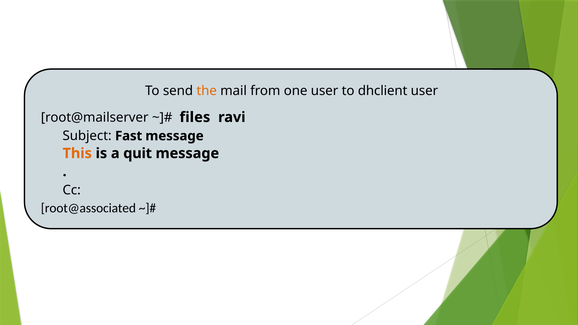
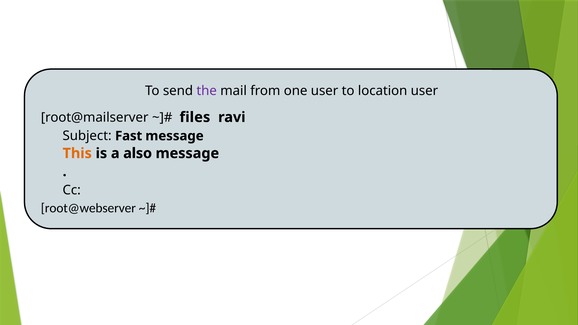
the colour: orange -> purple (207, 91)
dhclient: dhclient -> location (383, 91)
quit: quit -> also (138, 153)
root@associated: root@associated -> root@webserver (88, 208)
